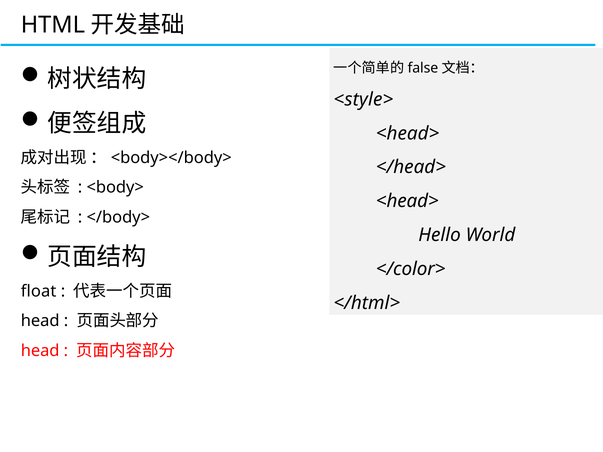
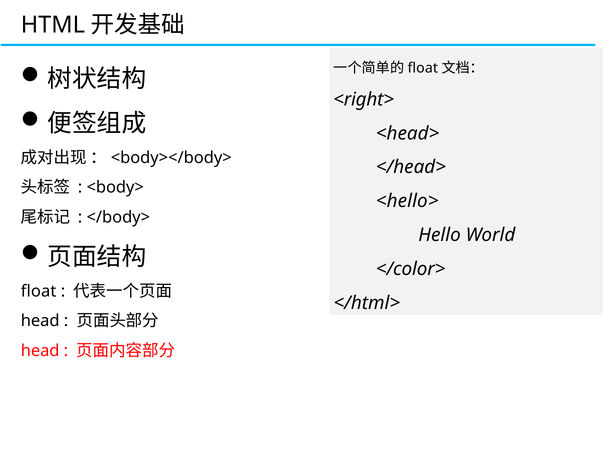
false: false -> float (423, 68)
<style>: <style> -> <right> (364, 99)
<head>: <head> -> <hello> (407, 201)
